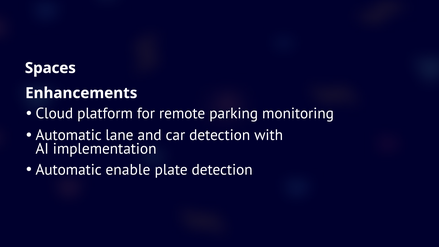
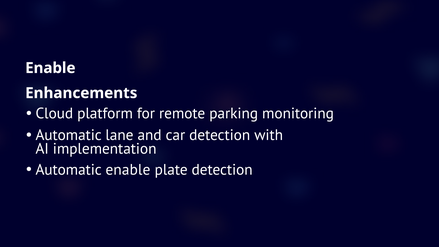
Spaces: Spaces -> Enable (50, 68)
